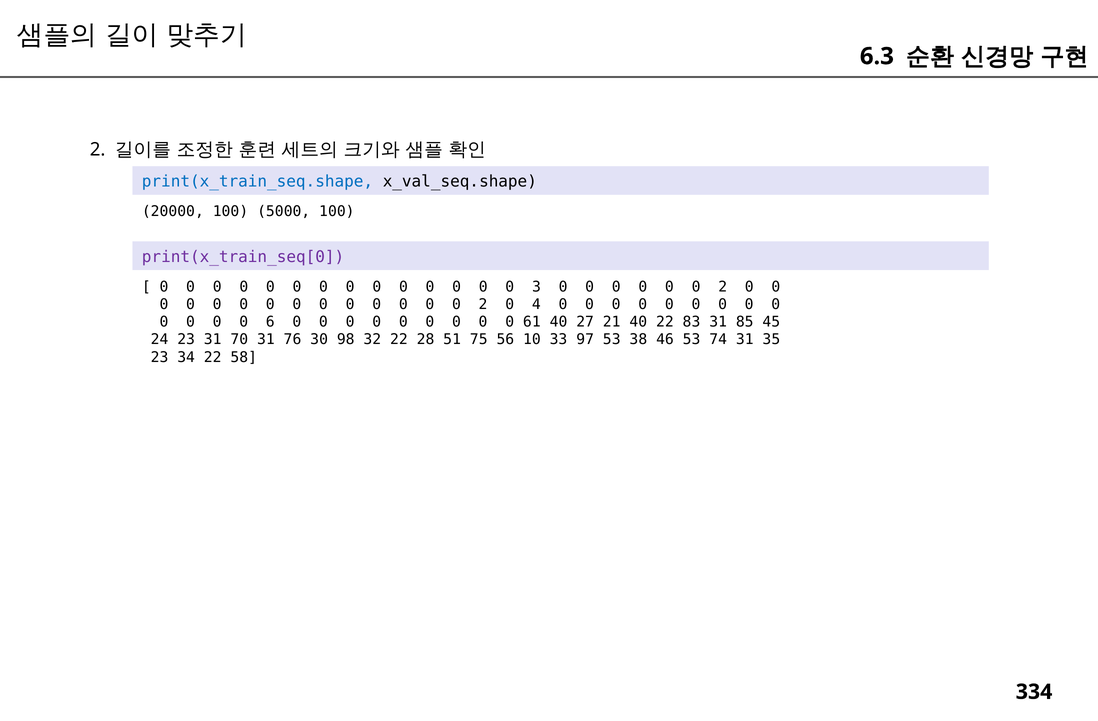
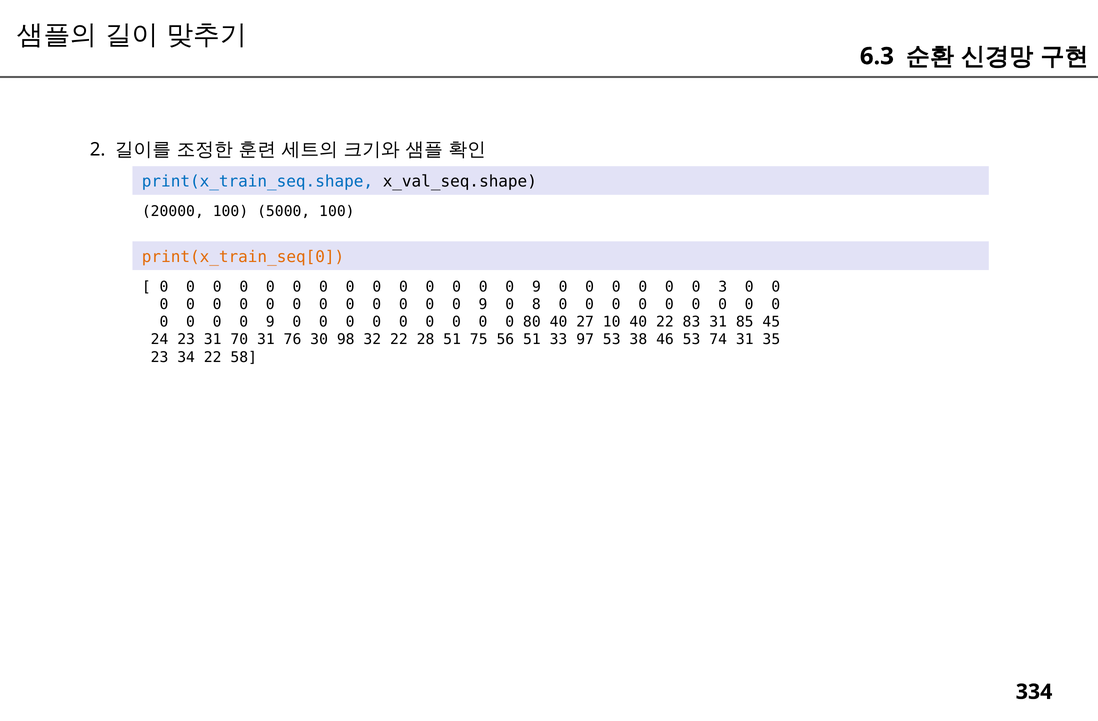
print(x_train_seq[0 colour: purple -> orange (243, 257)
3: 3 -> 9 (536, 287)
2: 2 -> 3 (723, 287)
2: 2 -> 9 (483, 304)
4: 4 -> 8 (536, 304)
6: 6 -> 9 (270, 322)
61: 61 -> 80 (532, 322)
21: 21 -> 10 (612, 322)
56 10: 10 -> 51 (532, 340)
